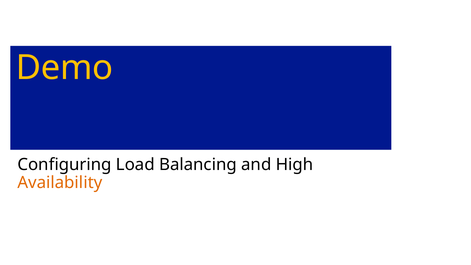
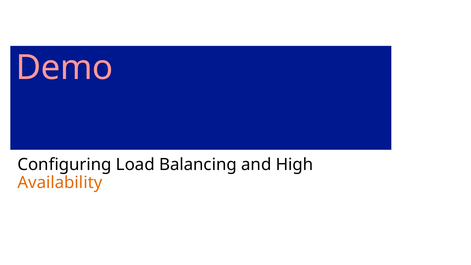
Demo colour: yellow -> pink (65, 68)
